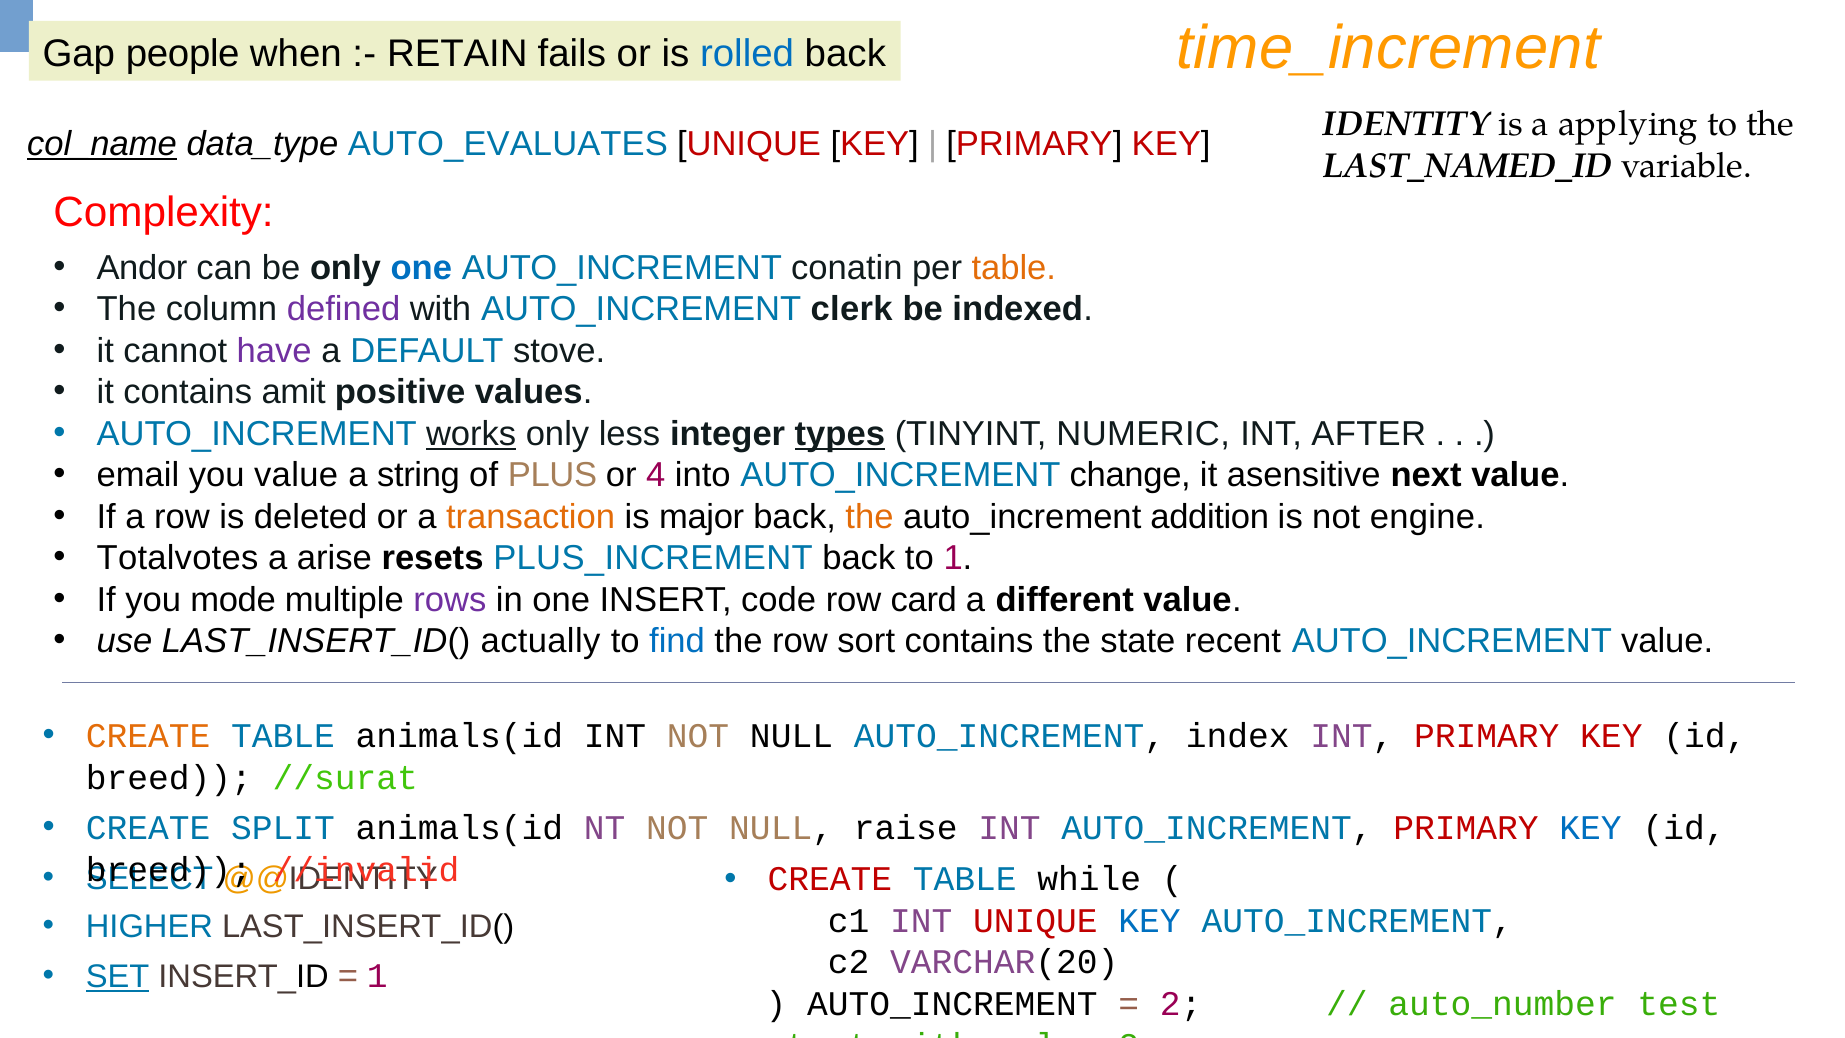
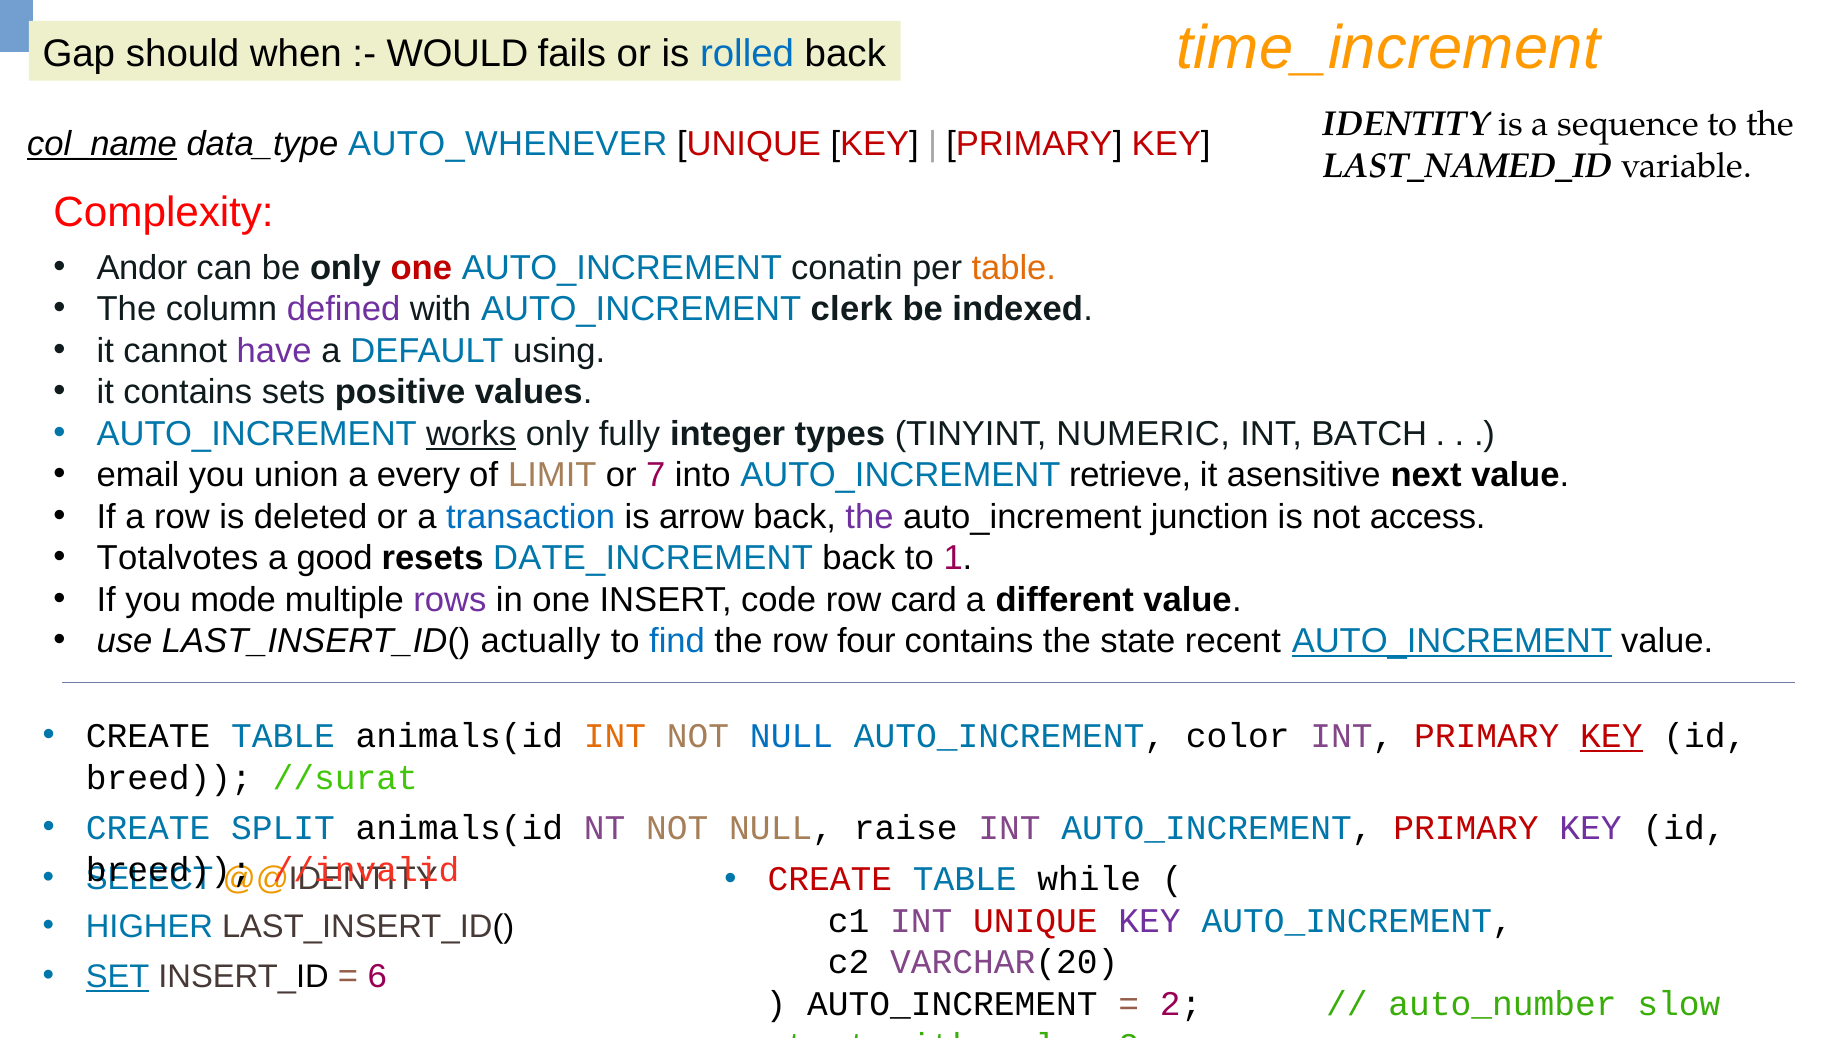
people: people -> should (183, 53)
RETAIN: RETAIN -> WOULD (458, 53)
applying: applying -> sequence (1628, 124)
AUTO_EVALUATES: AUTO_EVALUATES -> AUTO_WHENEVER (508, 144)
one colour: blue -> red (421, 268)
stove: stove -> using (559, 351)
amit: amit -> sets (293, 392)
less: less -> fully (630, 434)
types underline: present -> none (840, 434)
AFTER: AFTER -> BATCH (1369, 434)
you value: value -> union (296, 475)
string: string -> every (419, 475)
PLUS: PLUS -> LIMIT (552, 475)
4: 4 -> 7 (656, 475)
change: change -> retrieve (1130, 475)
transaction colour: orange -> blue (531, 517)
major: major -> arrow (702, 517)
the colour: orange -> purple (869, 517)
addition: addition -> junction (1210, 517)
engine: engine -> access (1428, 517)
arise: arise -> good (335, 558)
PLUS_INCREMENT: PLUS_INCREMENT -> DATE_INCREMENT (653, 558)
sort: sort -> four (866, 641)
AUTO_INCREMENT underline: none -> present (1452, 641)
CREATE colour: orange -> black (148, 736)
INT colour: black -> orange (615, 736)
NULL colour: black -> blue (792, 736)
index: index -> color (1238, 736)
KEY underline: none -> present (1611, 736)
KEY colour: blue -> purple (1591, 828)
KEY colour: blue -> purple (1150, 921)
1: 1 -> 6 (377, 976)
test: test -> slow (1679, 1004)
